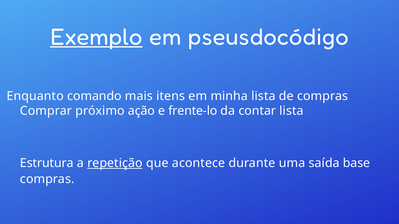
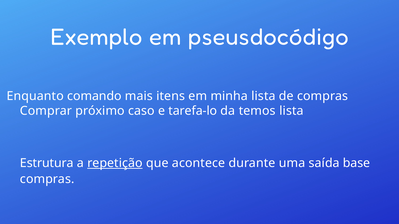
Exemplo underline: present -> none (96, 37)
ação: ação -> caso (141, 111)
frente-lo: frente-lo -> tarefa-lo (193, 111)
contar: contar -> temos (257, 111)
